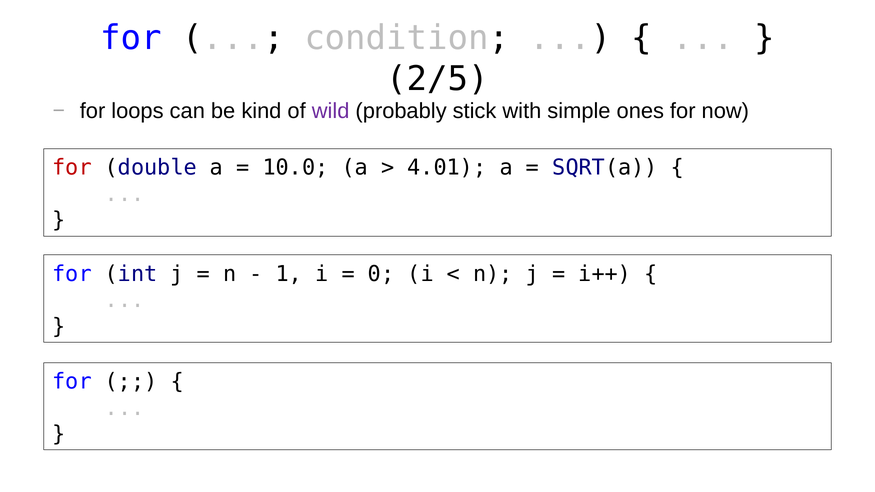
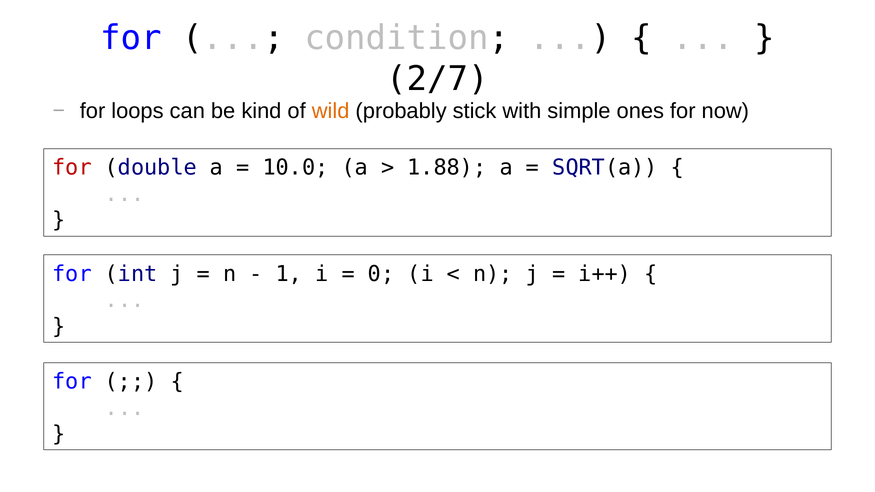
2/5: 2/5 -> 2/7 (438, 79)
wild colour: purple -> orange (331, 111)
4.01: 4.01 -> 1.88 (447, 168)
